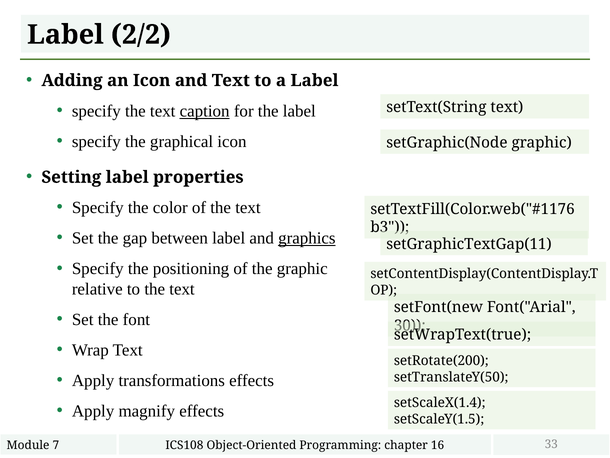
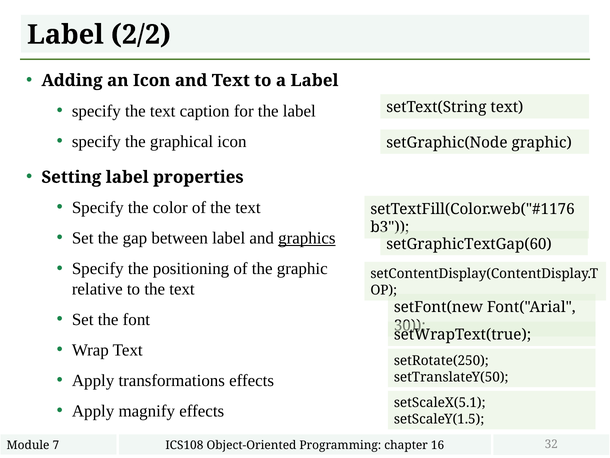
caption underline: present -> none (205, 111)
setGraphicTextGap(11: setGraphicTextGap(11 -> setGraphicTextGap(60 (469, 244)
setRotate(200: setRotate(200 -> setRotate(250 (441, 360)
setScaleX(1.4: setScaleX(1.4 -> setScaleX(5.1 (440, 402)
33: 33 -> 32 (551, 444)
